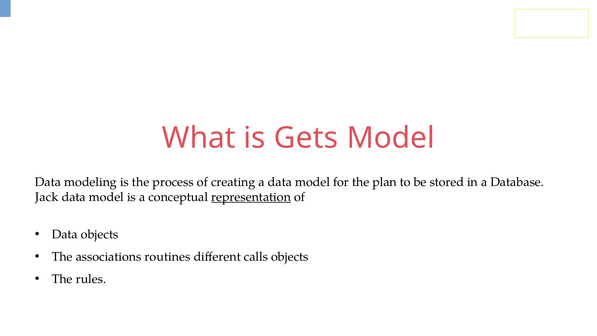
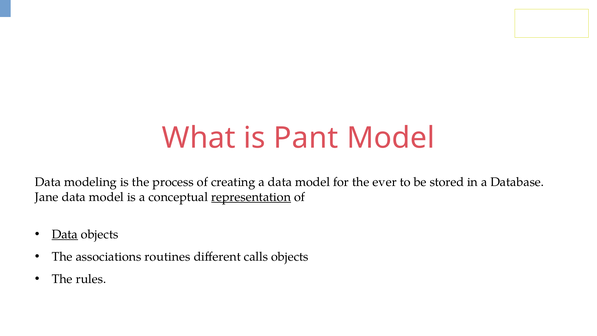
Gets: Gets -> Pant (306, 138)
plan: plan -> ever (385, 182)
Jack: Jack -> Jane (47, 197)
Data underline: none -> present (65, 234)
